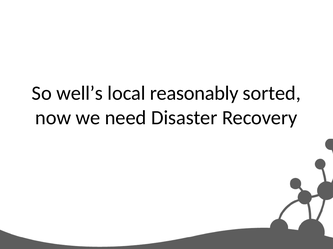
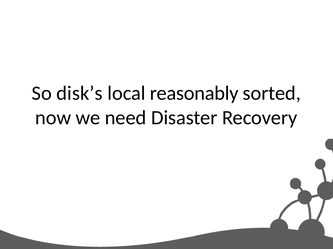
well’s: well’s -> disk’s (80, 94)
